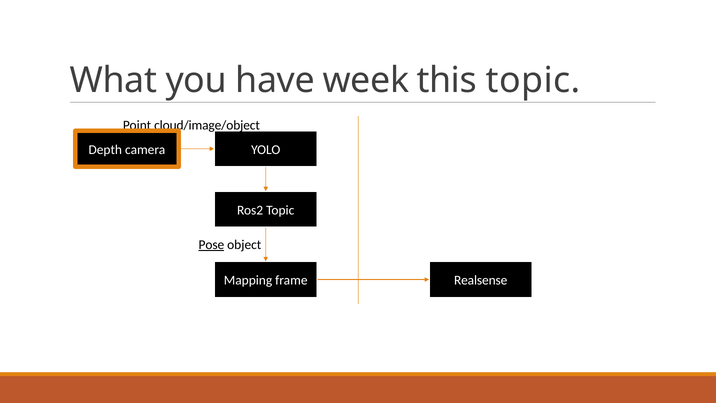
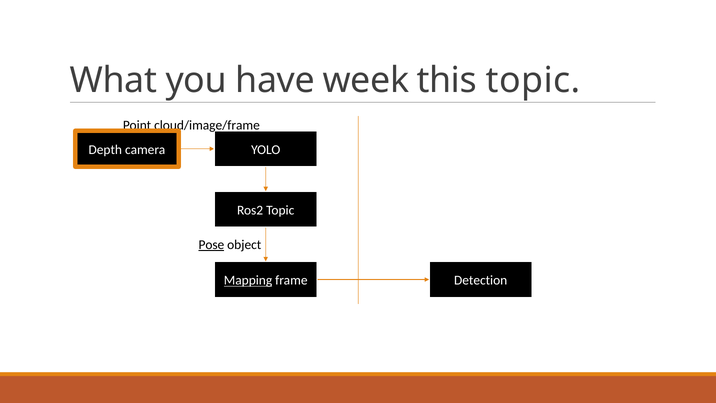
cloud/image/object: cloud/image/object -> cloud/image/frame (207, 125)
Mapping underline: none -> present (248, 280)
Realsense: Realsense -> Detection (481, 280)
